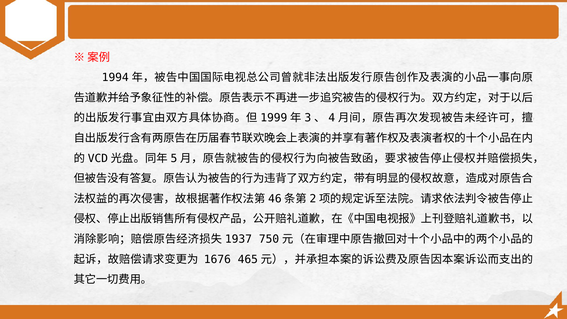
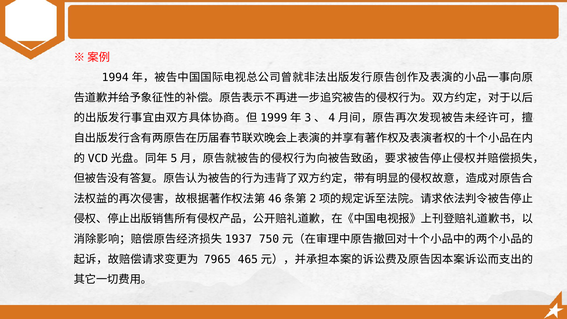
1676: 1676 -> 7965 (217, 259)
